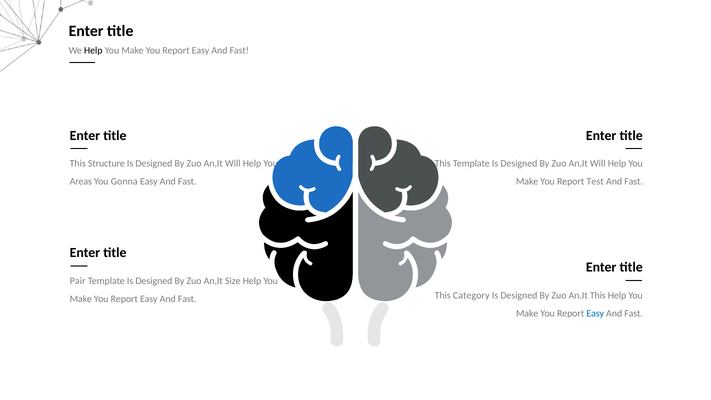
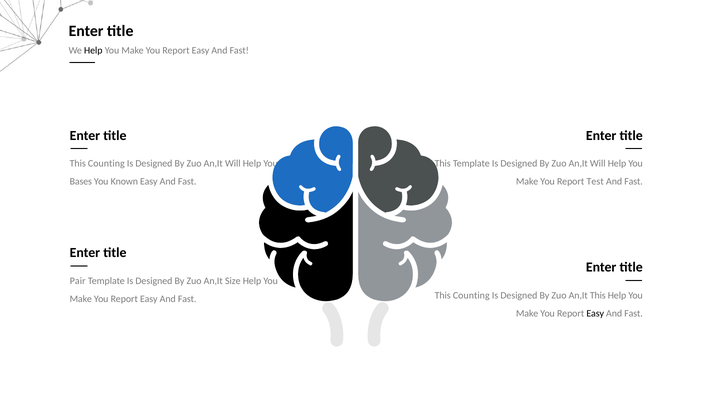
Structure: Structure -> Counting (106, 164)
Areas: Areas -> Bases (81, 182)
Gonna: Gonna -> Known (124, 182)
Category: Category -> Counting (471, 295)
Easy colour: blue -> black (595, 313)
